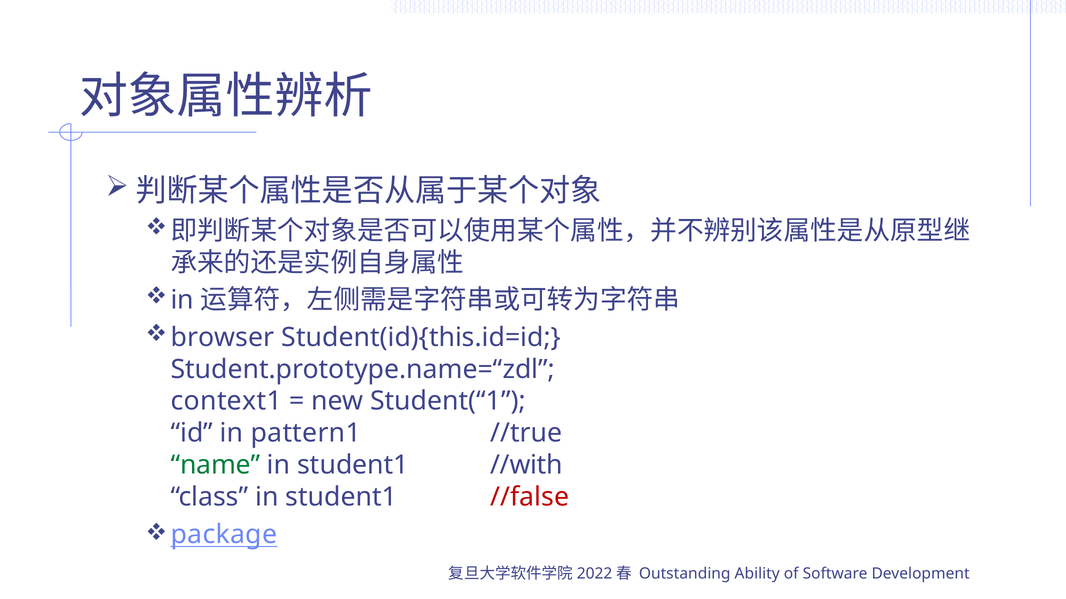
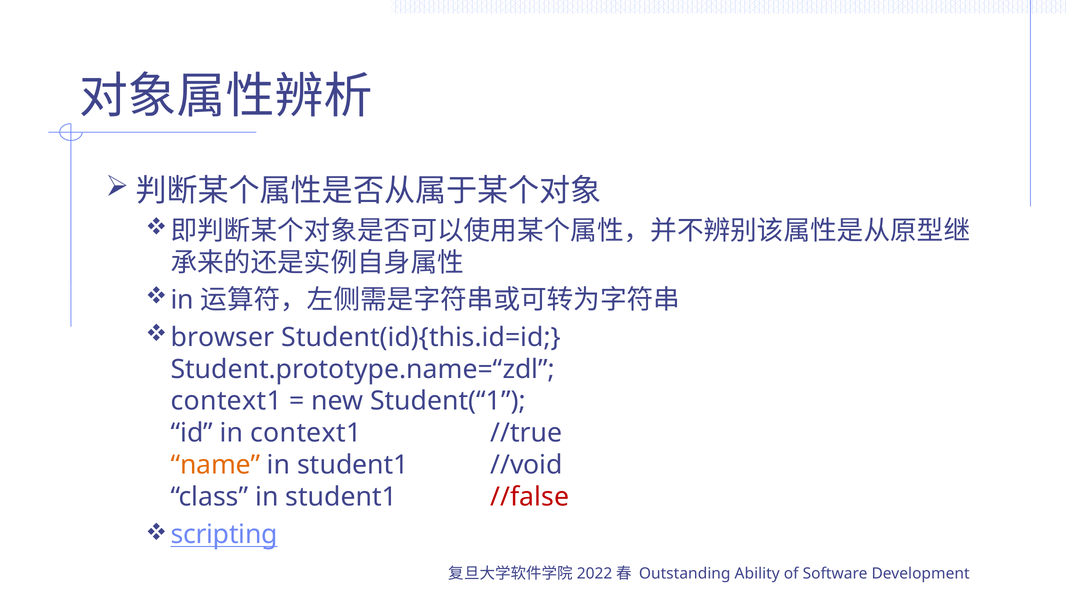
in pattern1: pattern1 -> context1 (306, 434)
name colour: green -> orange (215, 466)
//with: //with -> //void (526, 466)
package: package -> scripting (224, 535)
